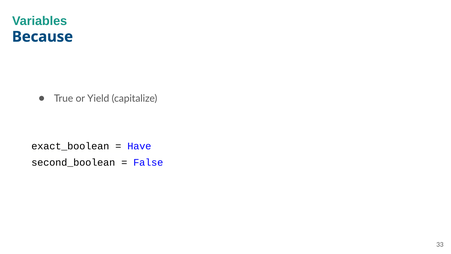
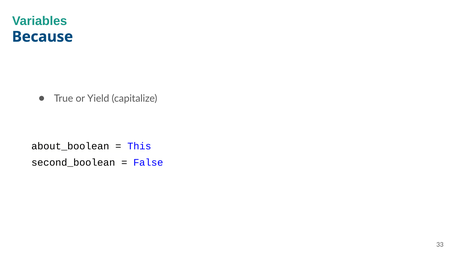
exact_boolean: exact_boolean -> about_boolean (70, 146)
Have: Have -> This (139, 146)
